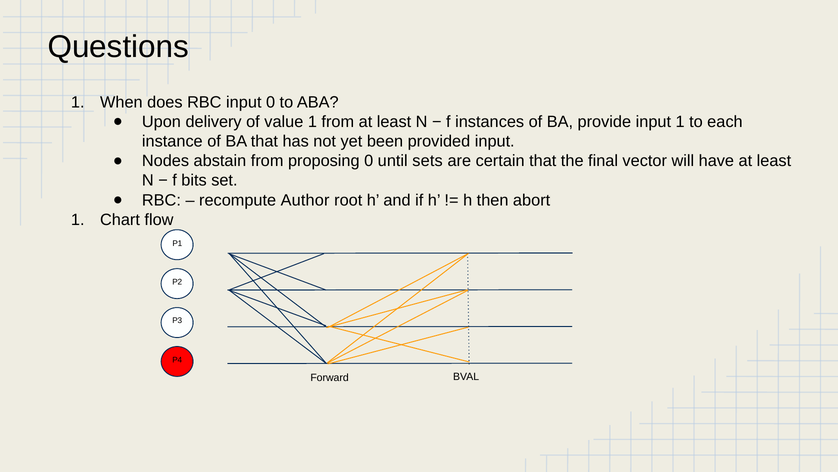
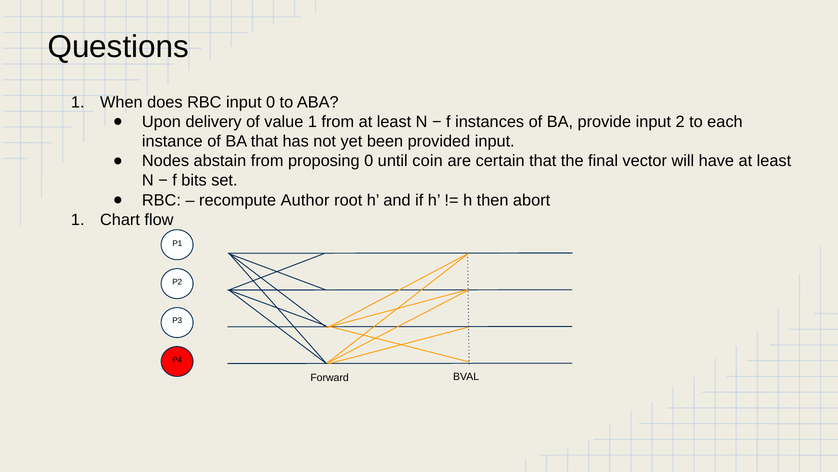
input 1: 1 -> 2 (680, 122)
sets: sets -> coin (428, 161)
